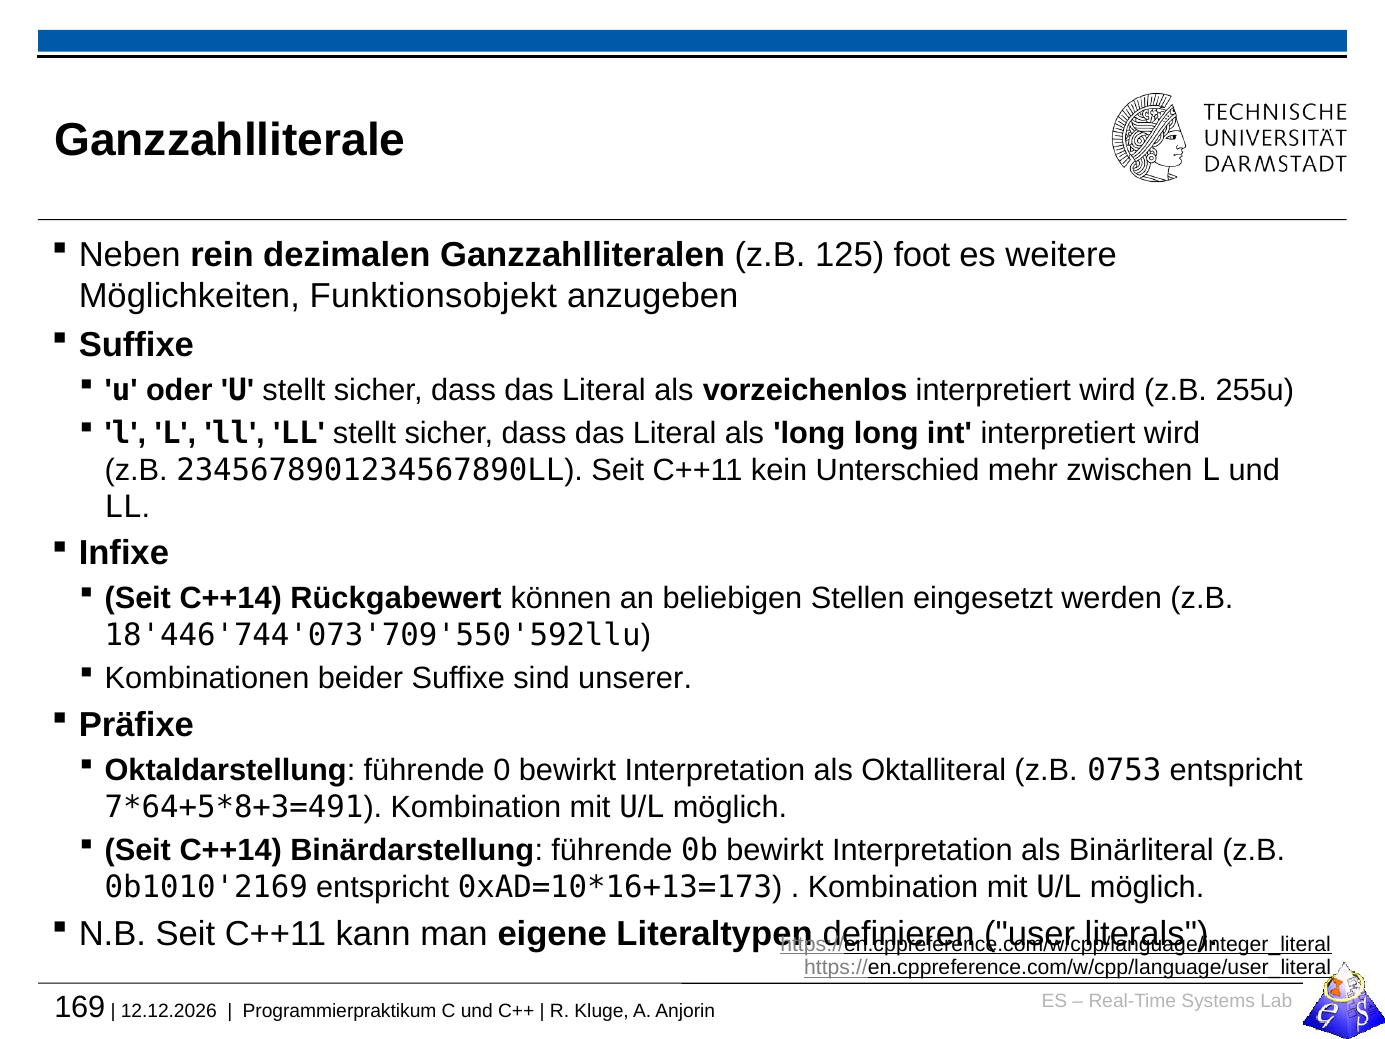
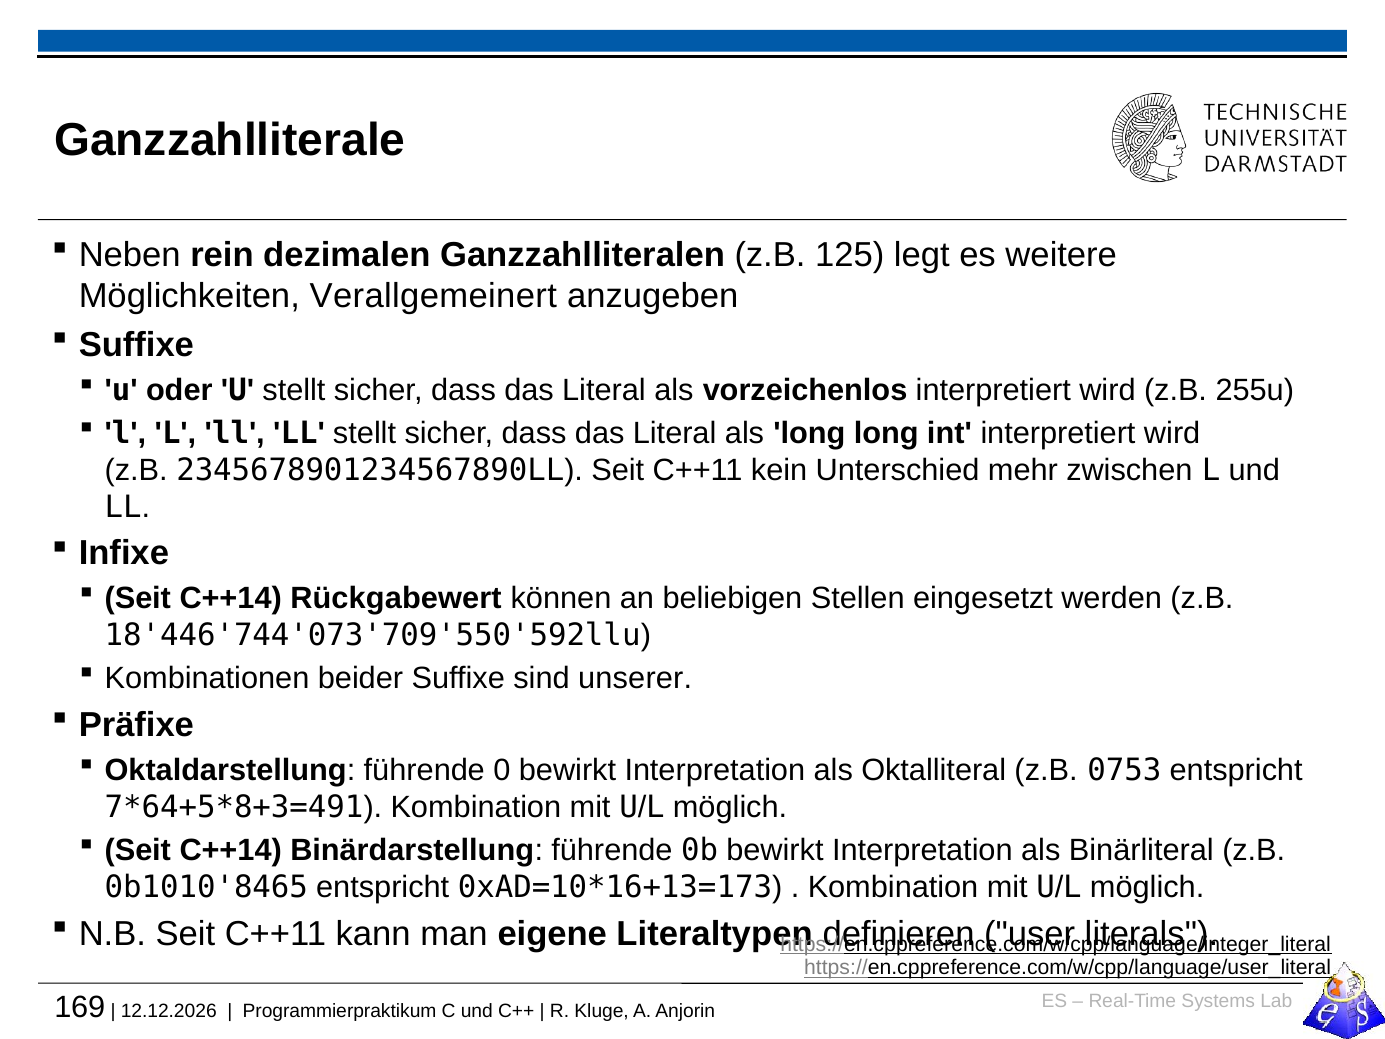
foot: foot -> legt (922, 255)
Funktionsobjekt: Funktionsobjekt -> Verallgemeinert (433, 296)
0b1010'2169: 0b1010'2169 -> 0b1010'8465 (206, 887)
